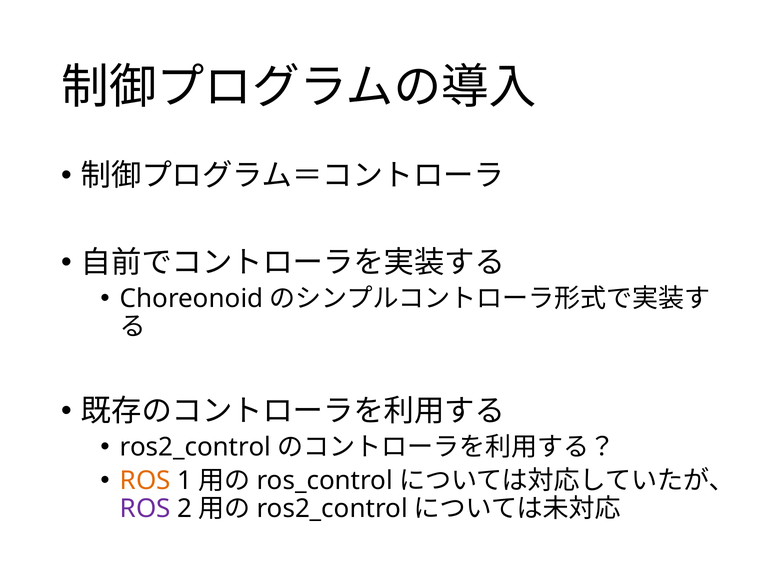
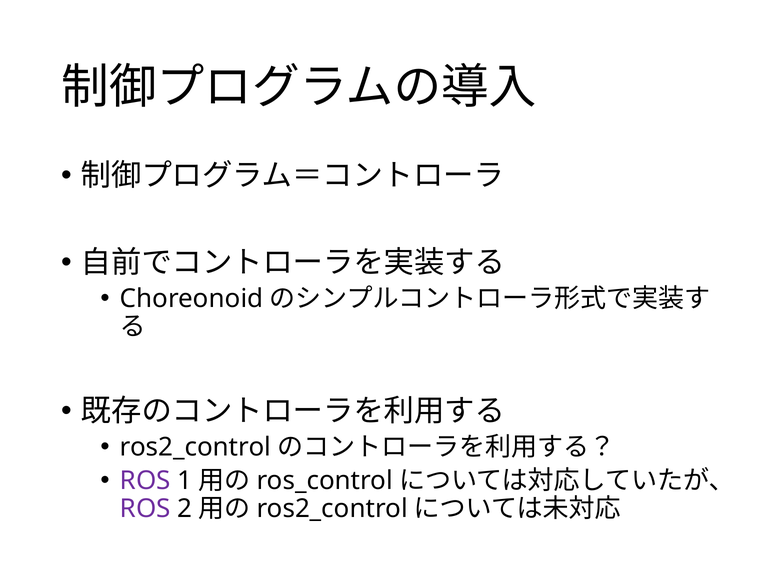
ROS colour: orange -> purple (145, 481)
